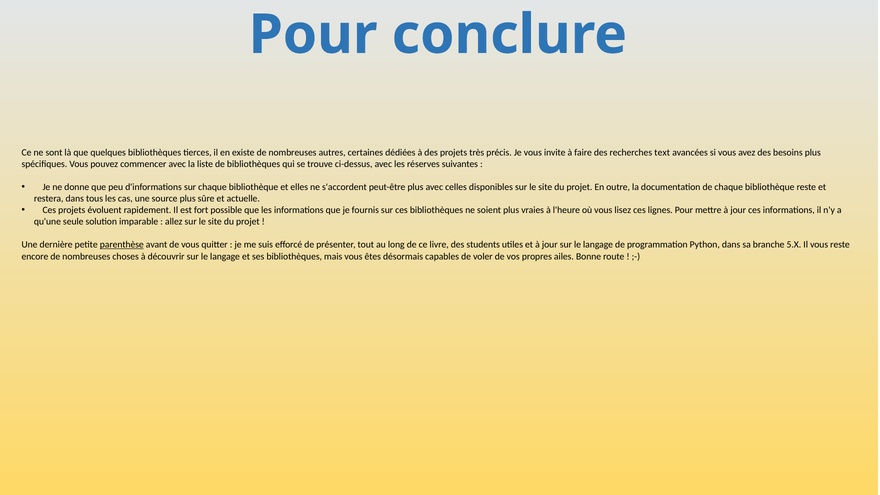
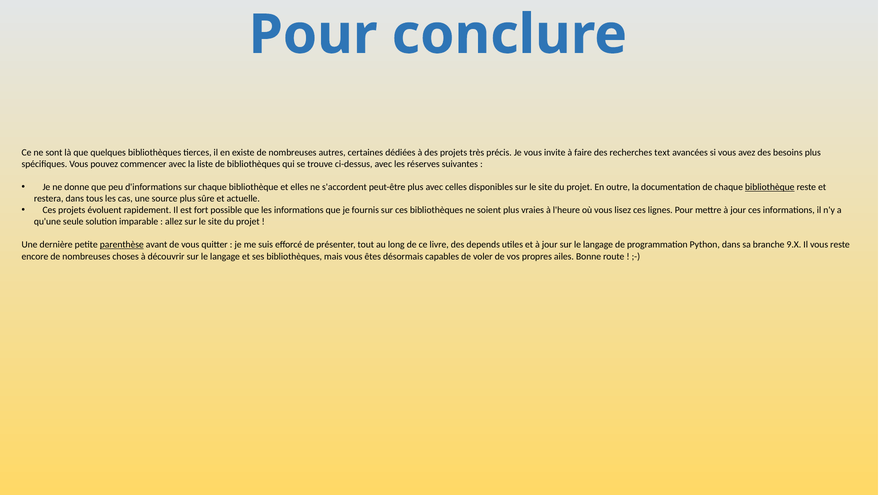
bibliothèque underline: none -> present (770, 187)
students: students -> depends (483, 245)
5.X: 5.X -> 9.X (794, 245)
